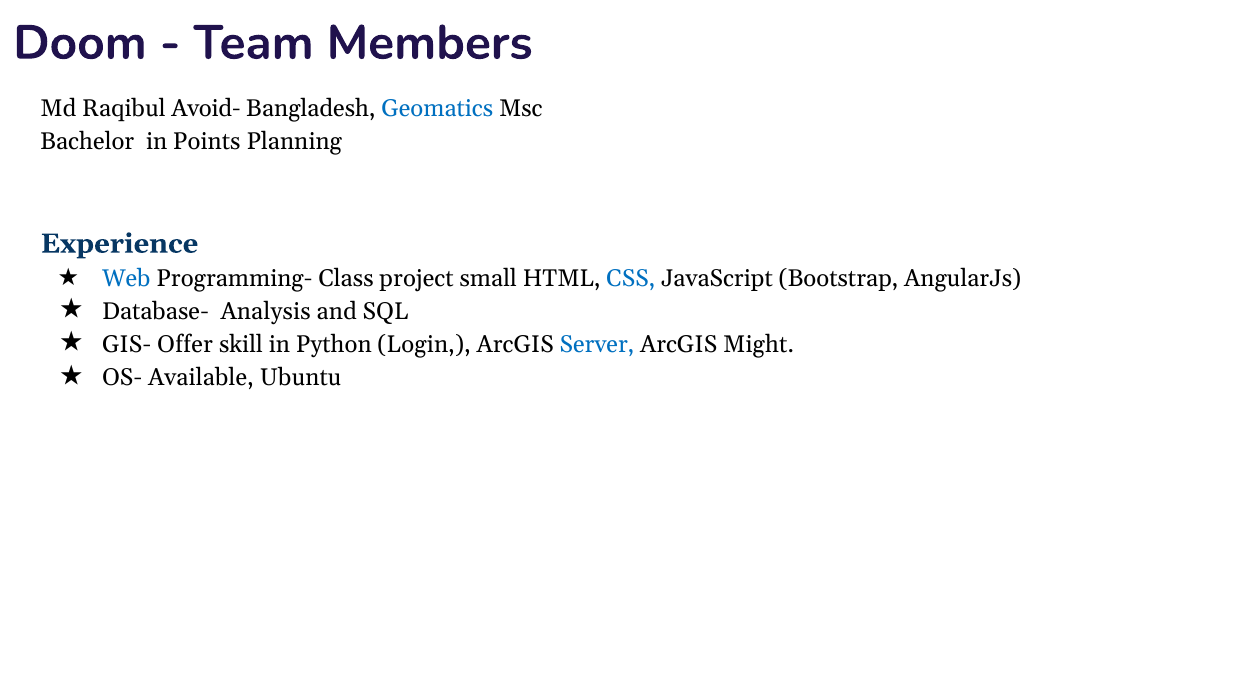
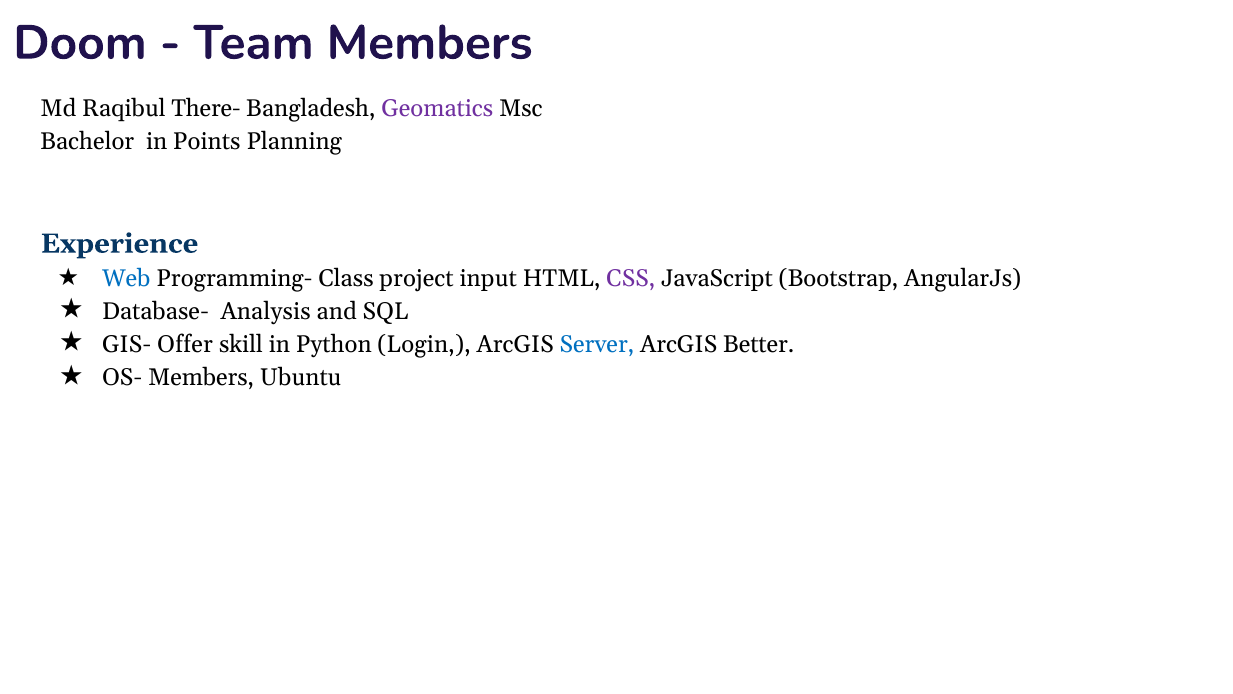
Avoid-: Avoid- -> There- (206, 108)
Geomatics colour: blue -> purple (437, 108)
small: small -> input (488, 278)
CSS colour: blue -> purple (631, 278)
Might: Might -> Better (759, 344)
OS- Available: Available -> Members (201, 377)
